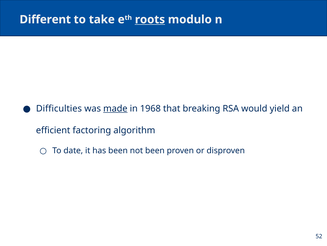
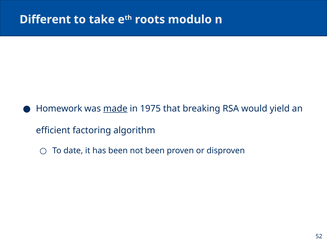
roots underline: present -> none (150, 19)
Difficulties: Difficulties -> Homework (59, 108)
1968: 1968 -> 1975 (150, 108)
